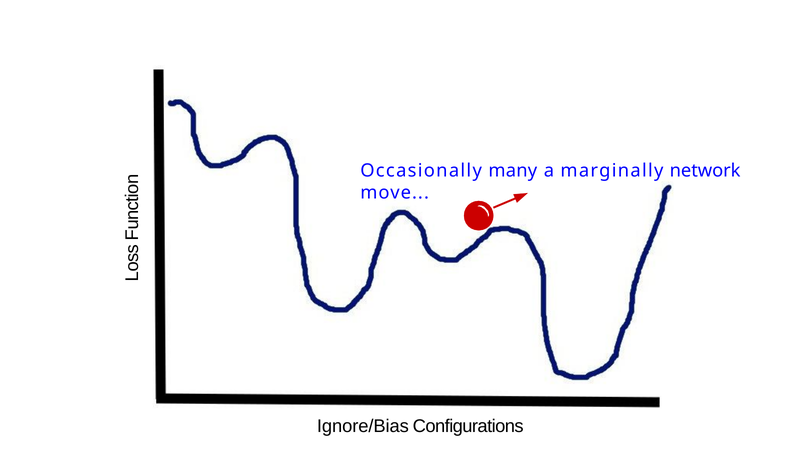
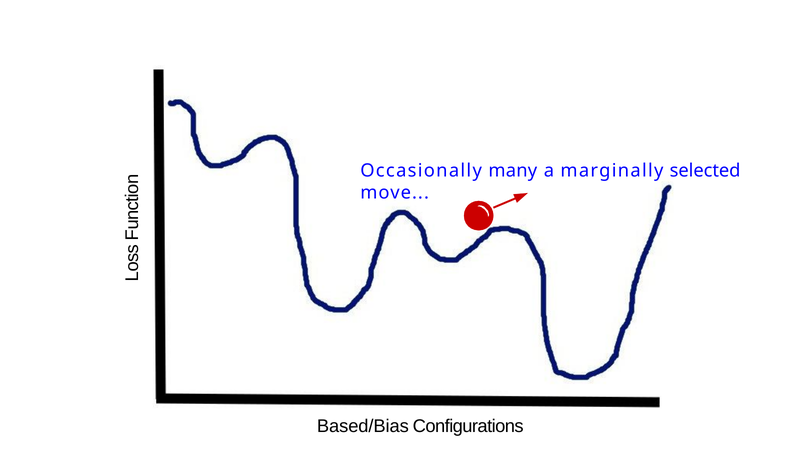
network: network -> selected (705, 171)
Ignore/Bias: Ignore/Bias -> Based/Bias (363, 427)
